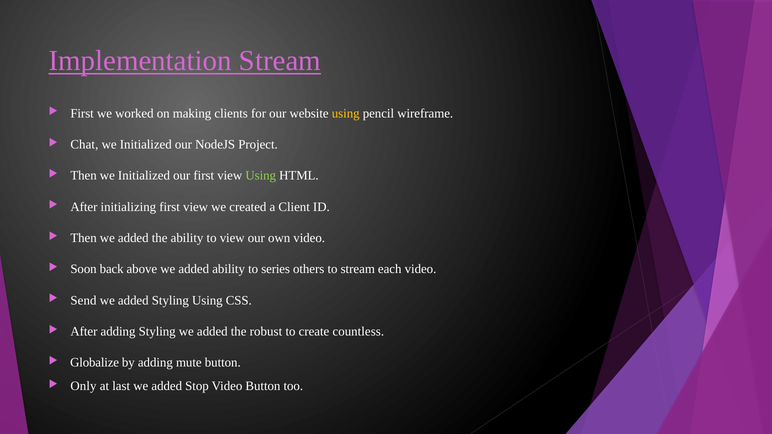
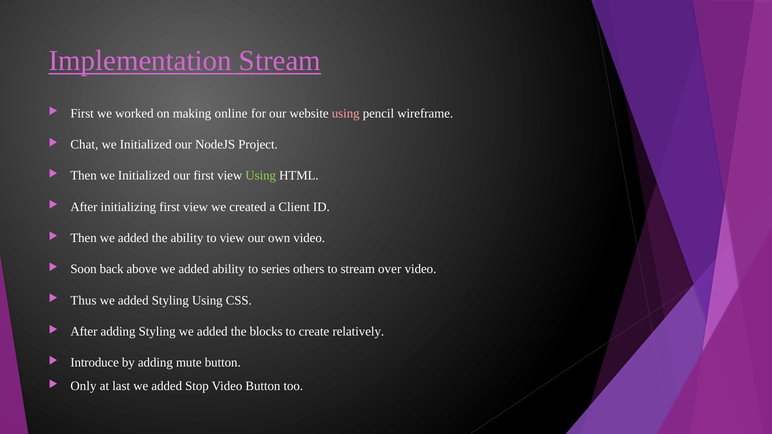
clients: clients -> online (231, 113)
using colour: yellow -> pink (346, 113)
each: each -> over (390, 269)
Send: Send -> Thus (83, 301)
robust: robust -> blocks (266, 332)
countless: countless -> relatively (358, 332)
Globalize: Globalize -> Introduce (95, 363)
